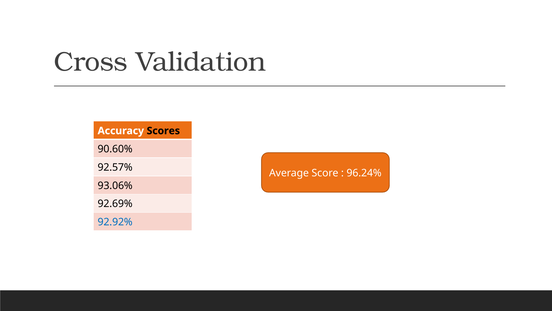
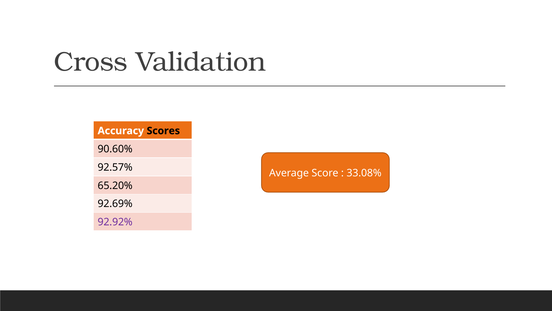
96.24%: 96.24% -> 33.08% (364, 173)
93.06%: 93.06% -> 65.20% (115, 185)
92.92% colour: blue -> purple (115, 222)
